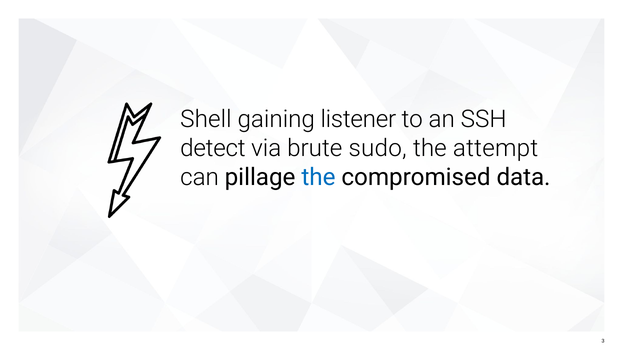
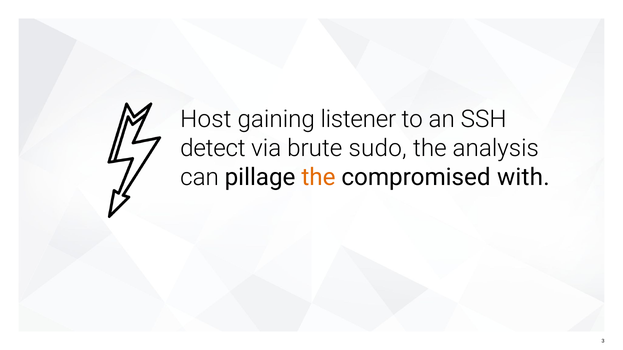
Shell: Shell -> Host (206, 119)
attempt: attempt -> analysis (496, 148)
the colour: blue -> orange (318, 177)
data: data -> with (523, 177)
